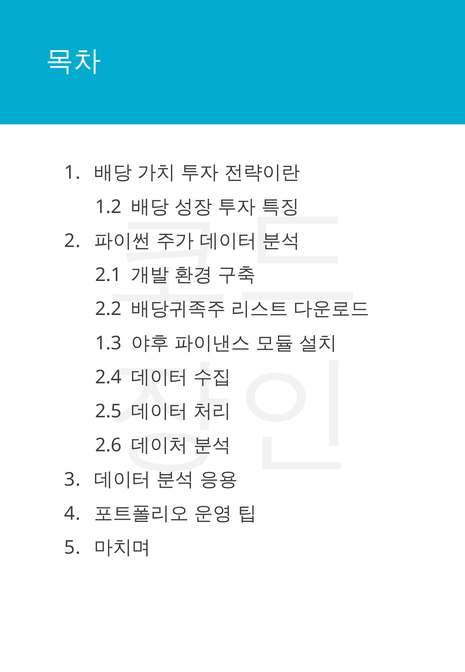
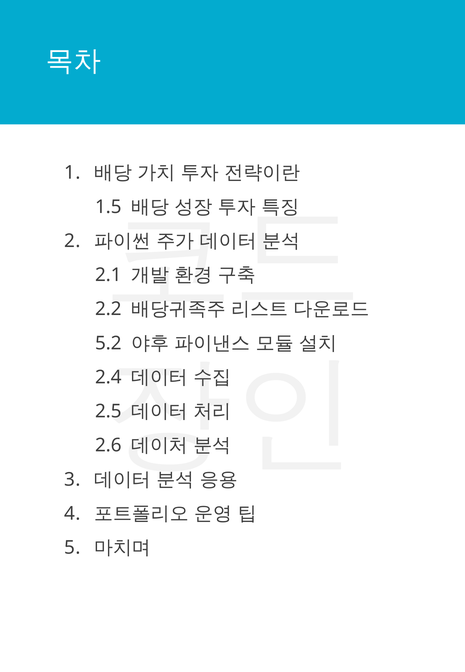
1.2: 1.2 -> 1.5 (108, 207)
1.3: 1.3 -> 5.2 (108, 343)
